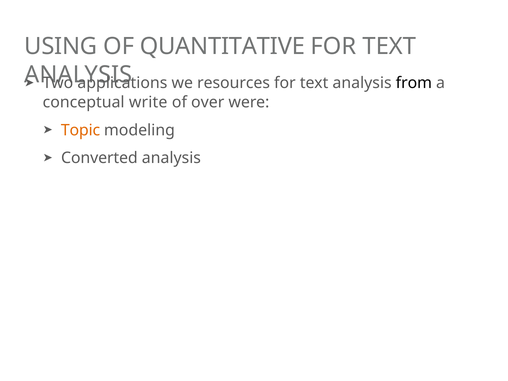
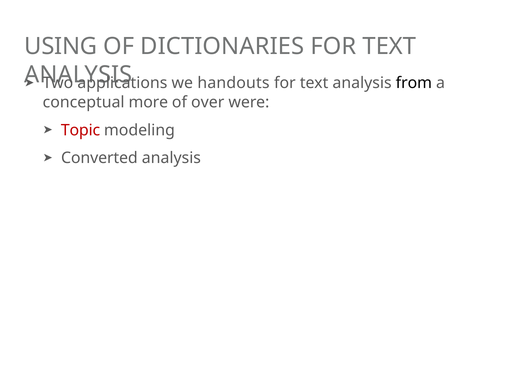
QUANTITATIVE: QUANTITATIVE -> DICTIONARIES (222, 46)
resources: resources -> handouts (233, 83)
write: write -> more (148, 102)
Topic colour: orange -> red (81, 130)
